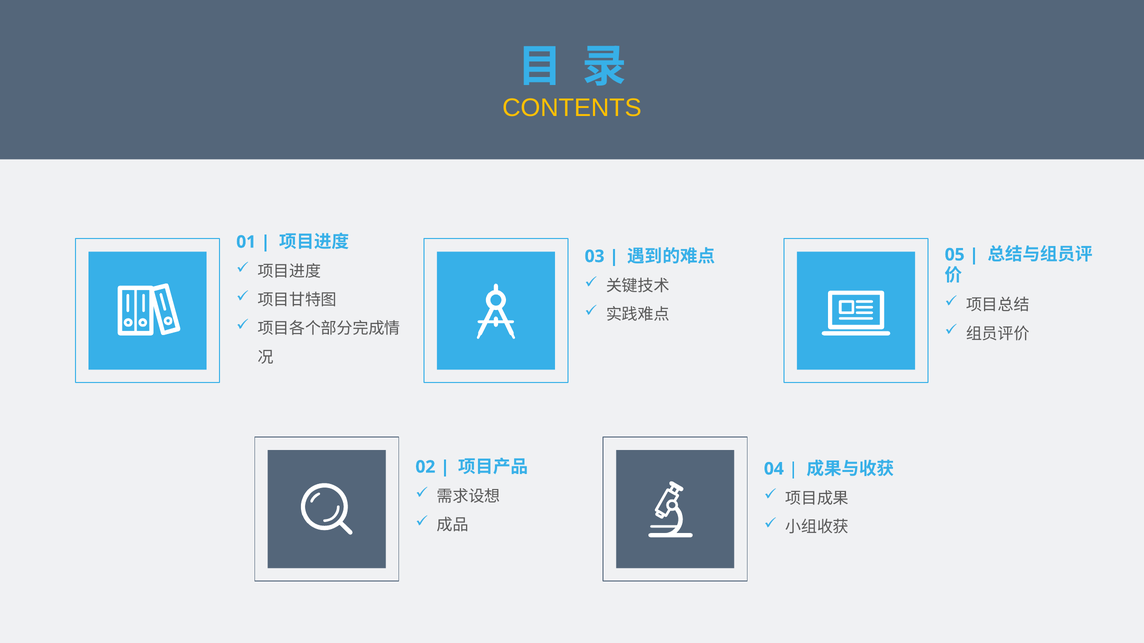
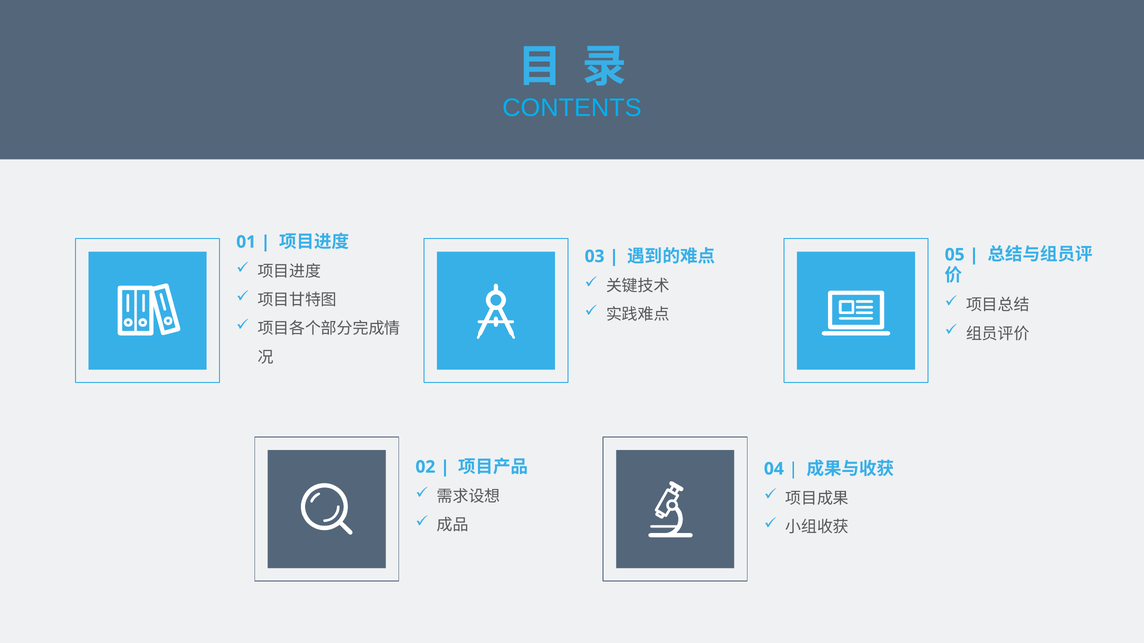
CONTENTS colour: yellow -> light blue (572, 108)
